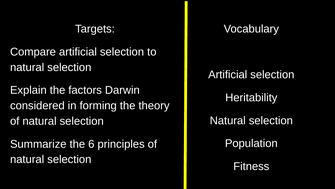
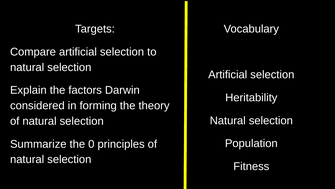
6: 6 -> 0 (91, 144)
